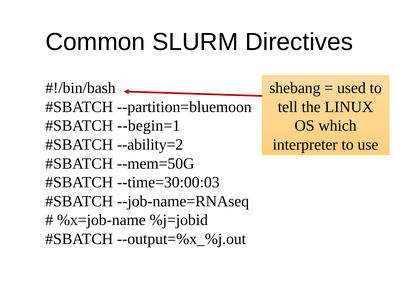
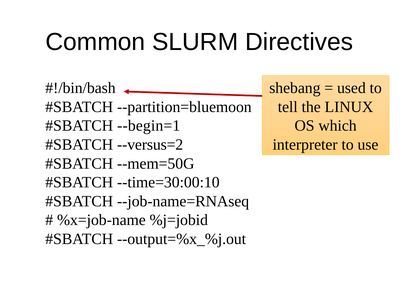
--ability=2: --ability=2 -> --versus=2 (150, 144)
--time=30:00:03: --time=30:00:03 -> --time=30:00:10 (168, 182)
